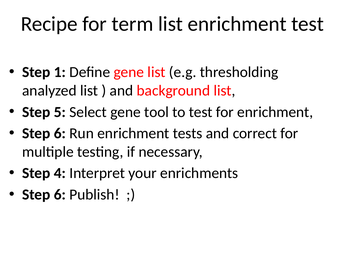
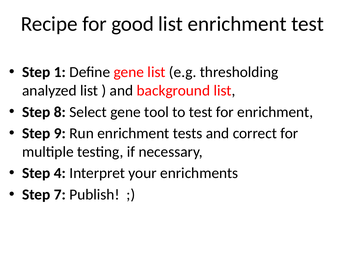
term: term -> good (133, 24)
5: 5 -> 8 (60, 112)
6: 6 -> 9 (60, 134)
6: 6 -> 7 (60, 195)
